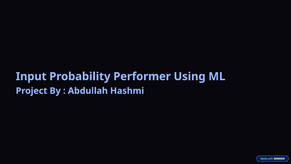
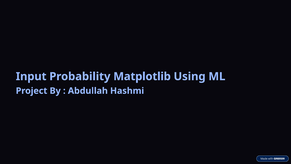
Performer: Performer -> Matplotlib (142, 76)
